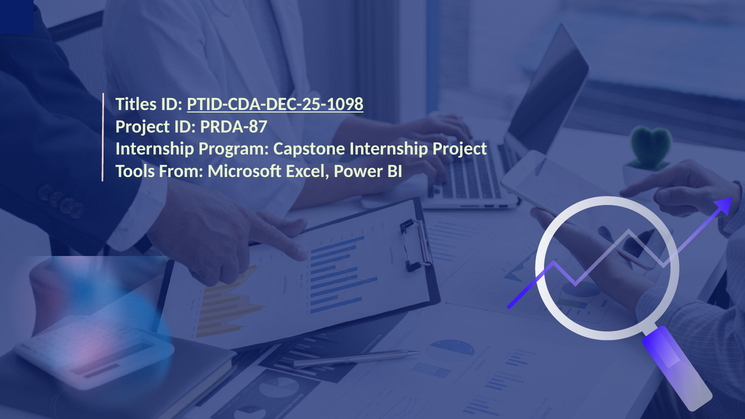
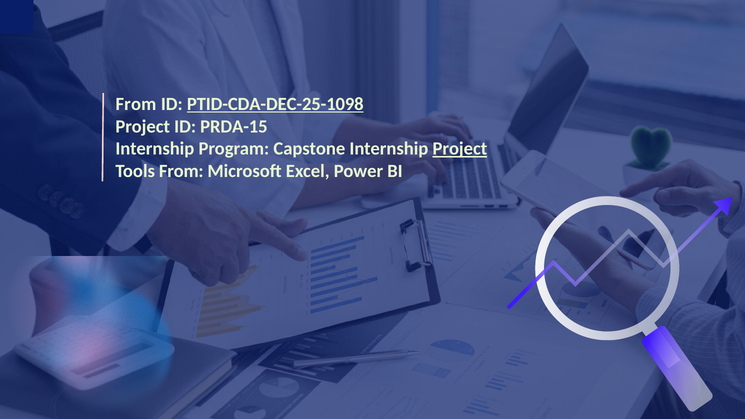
Titles: Titles -> From (136, 104)
PRDA-87: PRDA-87 -> PRDA-15 (234, 126)
Project underline: none -> present (460, 149)
